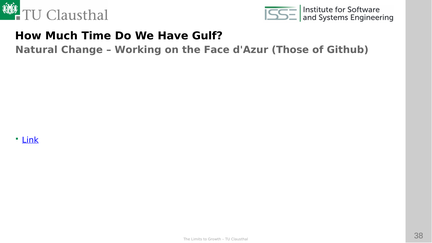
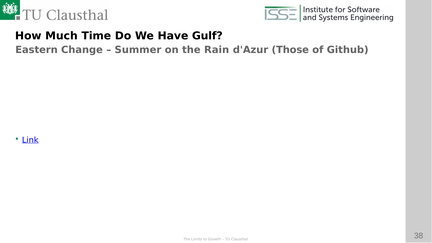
Natural: Natural -> Eastern (37, 50)
Working: Working -> Summer (138, 50)
Face: Face -> Rain (217, 50)
